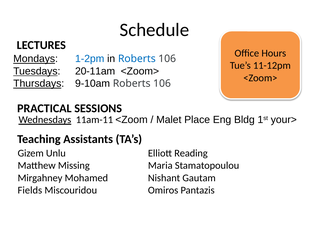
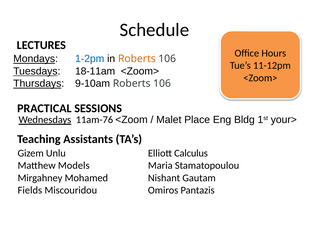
Roberts colour: blue -> orange (137, 59)
20-11am: 20-11am -> 18-11am (95, 71)
11am-11: 11am-11 -> 11am-76 (94, 120)
Reading: Reading -> Calculus (191, 153)
Missing: Missing -> Models (74, 165)
